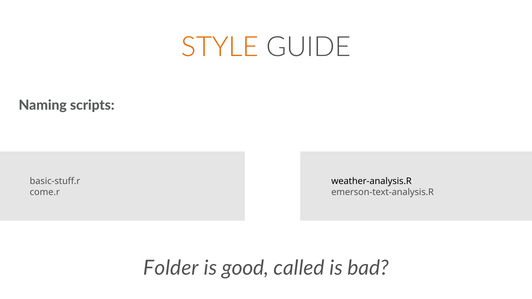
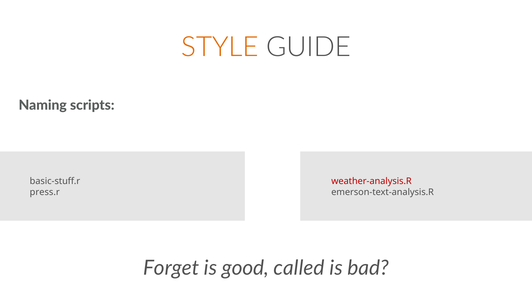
weather-analysis.R colour: black -> red (371, 181)
come.r: come.r -> press.r (45, 192)
Folder: Folder -> Forget (171, 268)
